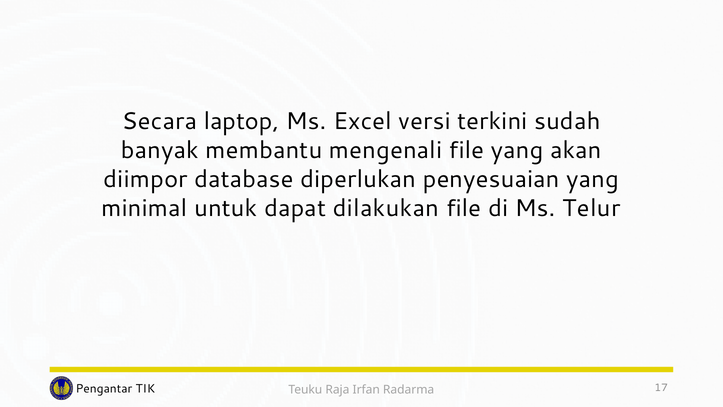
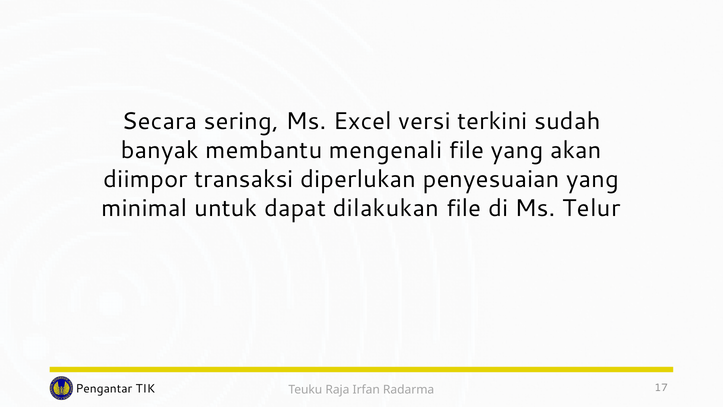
laptop: laptop -> sering (241, 121)
database: database -> transaksi (244, 179)
